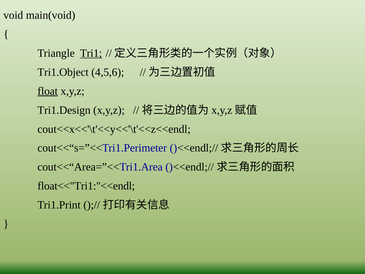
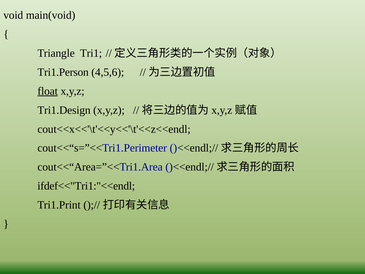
Tri1 underline: present -> none (91, 53)
Tri1.Object: Tri1.Object -> Tri1.Person (63, 72)
float<<"Tri1:"<<endl: float<<"Tri1:"<<endl -> ifdef<<"Tri1:"<<endl (86, 186)
